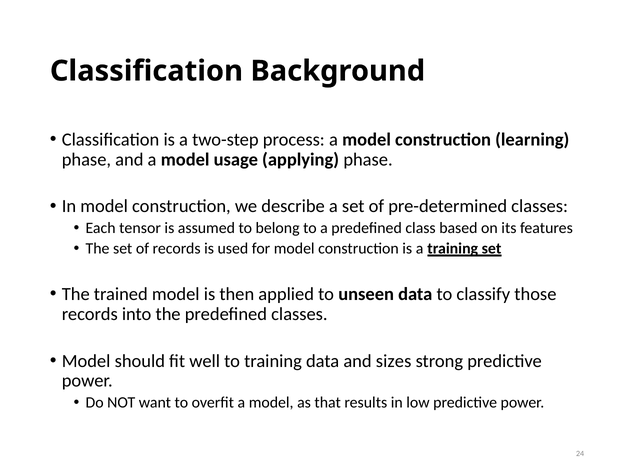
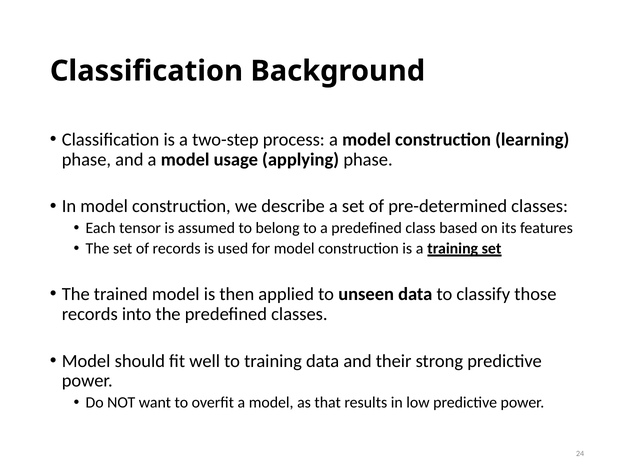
sizes: sizes -> their (394, 361)
